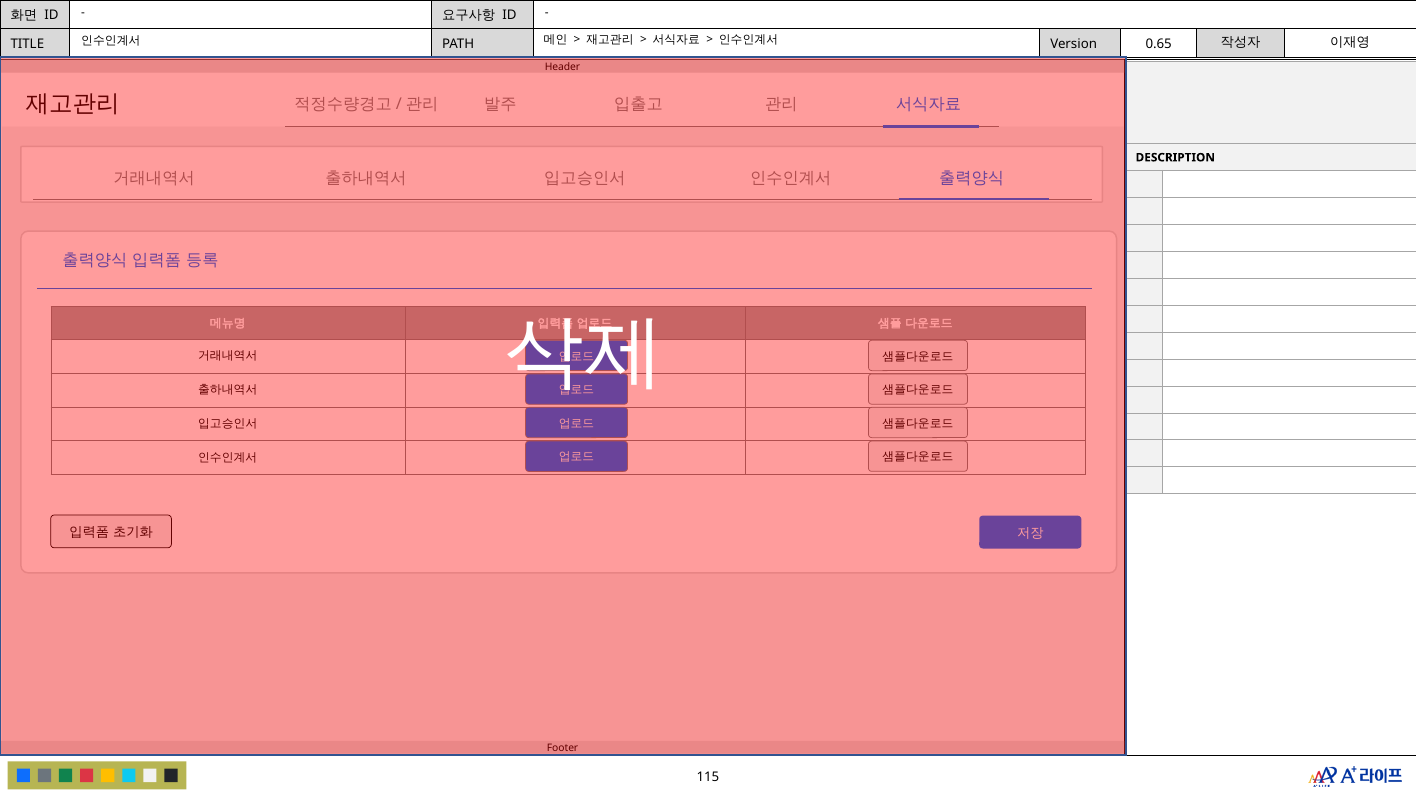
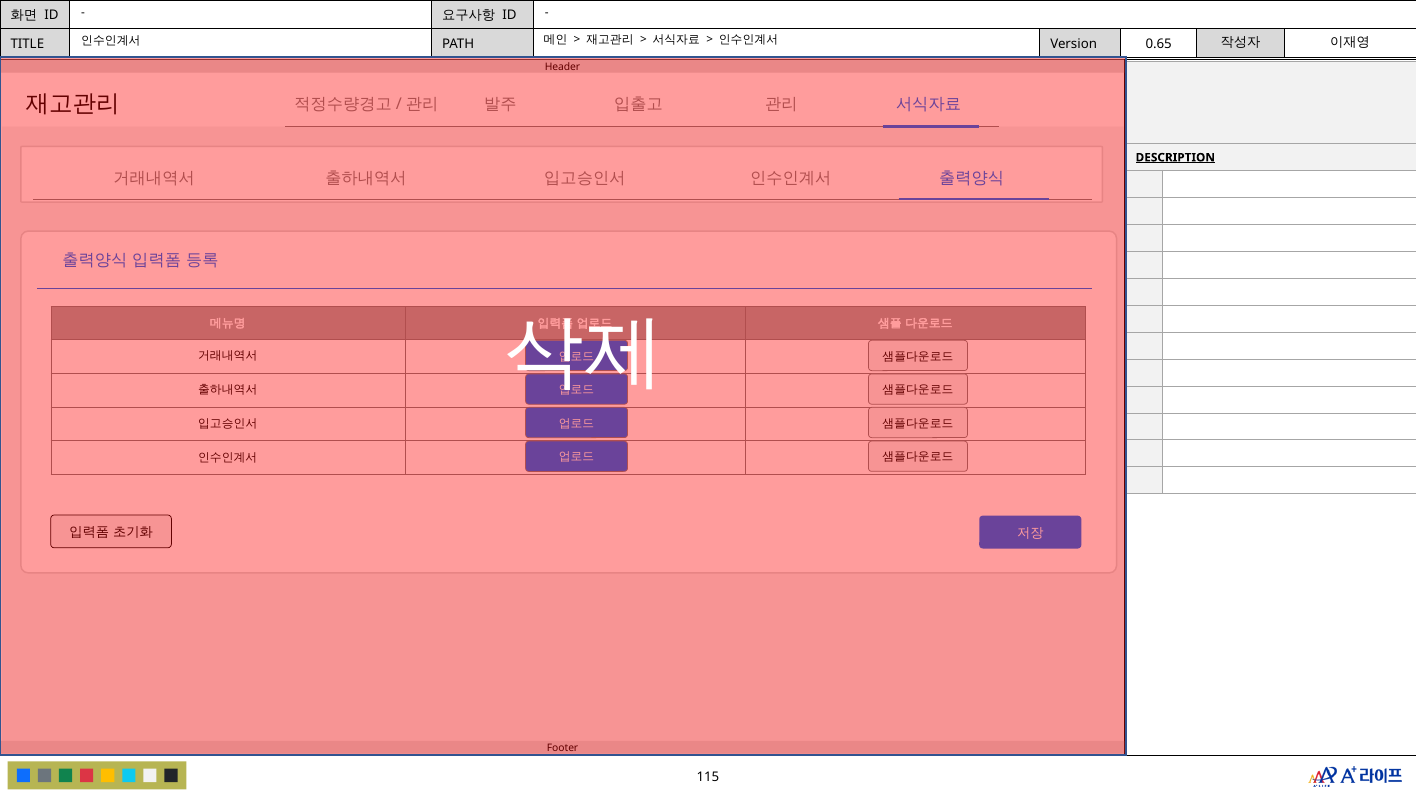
DESCRIPTION underline: none -> present (1175, 158)
